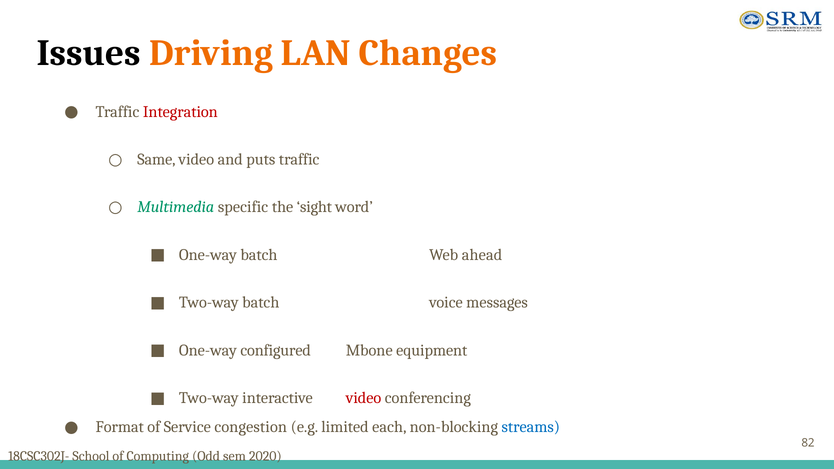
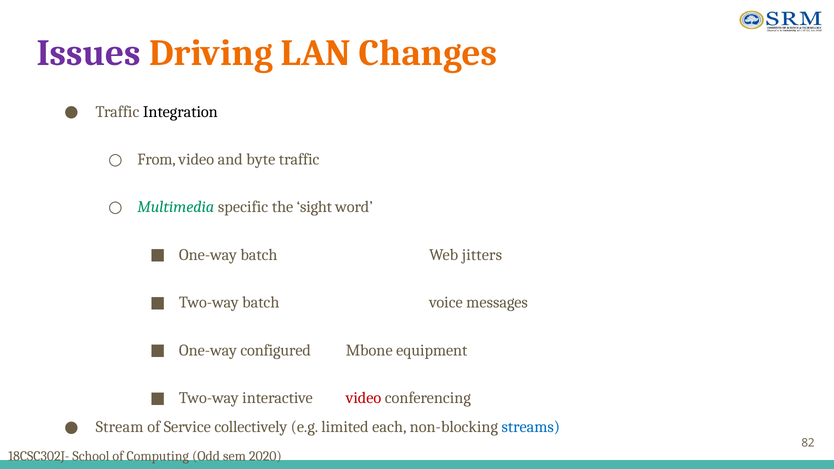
Issues colour: black -> purple (89, 53)
Integration colour: red -> black (180, 112)
Same: Same -> From (156, 159)
puts: puts -> byte (261, 159)
ahead: ahead -> jitters (482, 255)
Format: Format -> Stream (120, 427)
congestion: congestion -> collectively (251, 427)
